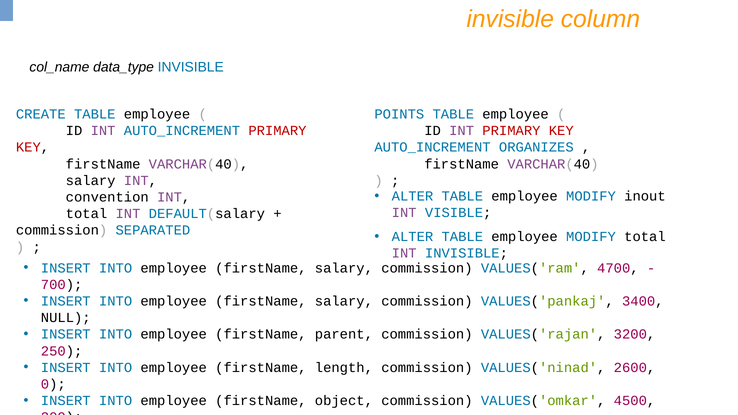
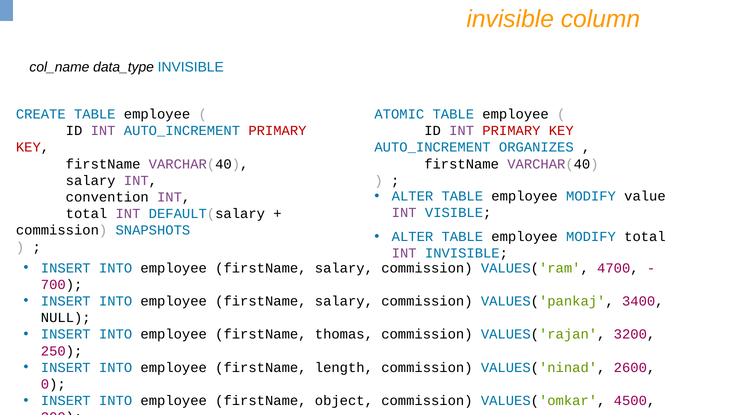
POINTS: POINTS -> ATOMIC (399, 114)
inout: inout -> value (645, 196)
SEPARATED: SEPARATED -> SNAPSHOTS (153, 230)
parent: parent -> thomas (344, 334)
